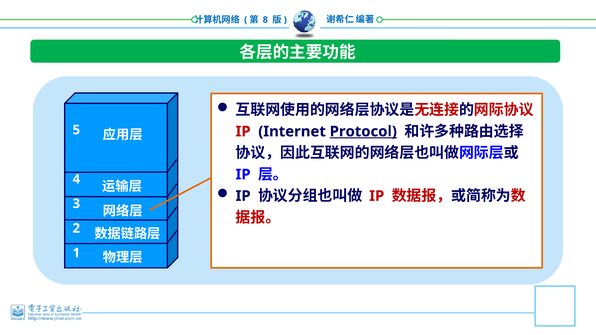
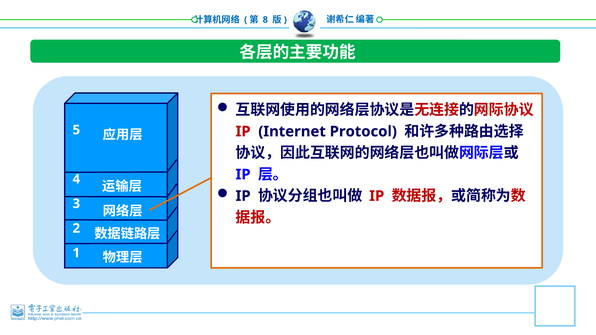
Protocol underline: present -> none (363, 132)
